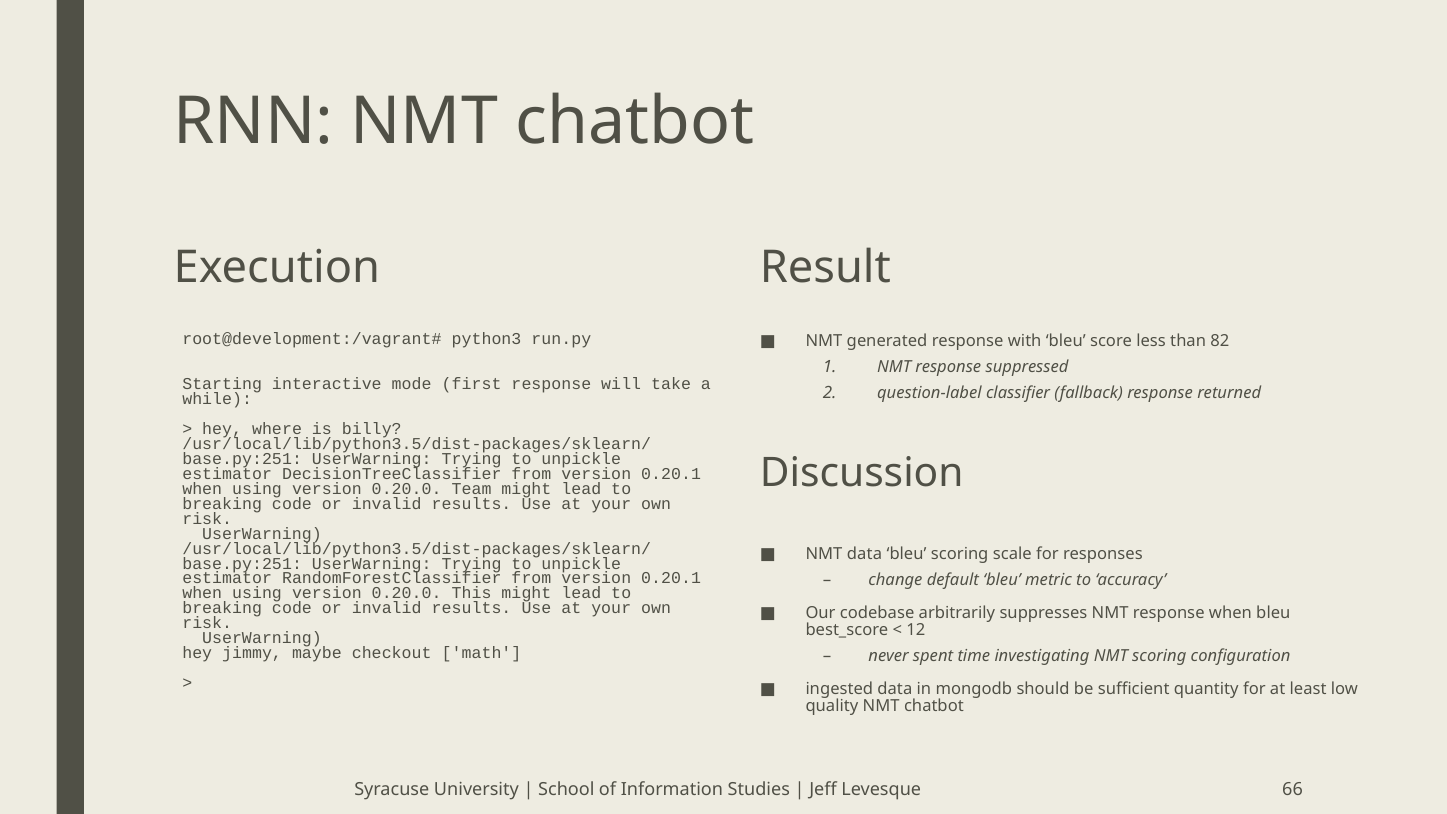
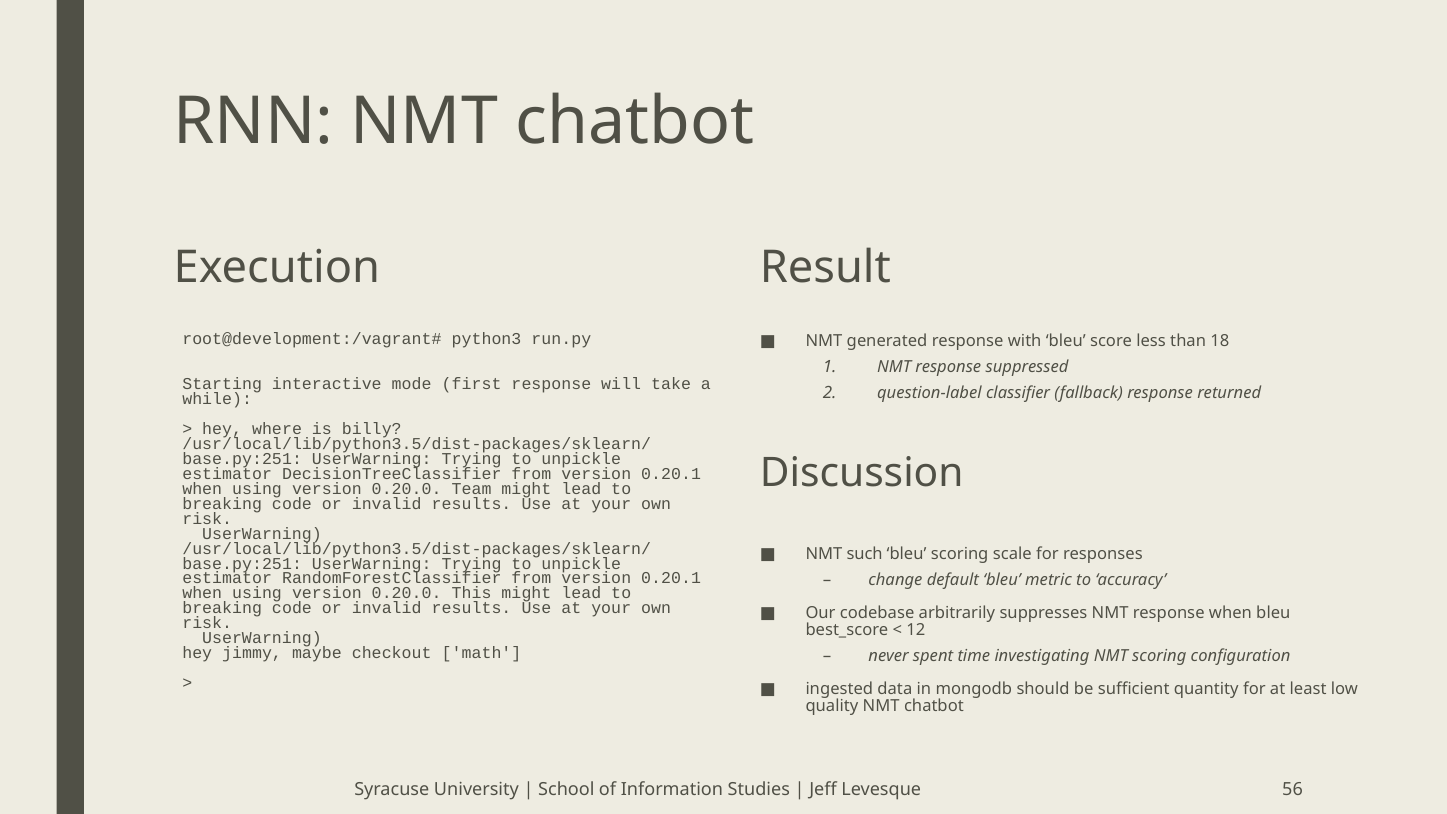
82: 82 -> 18 (1220, 341)
NMT data: data -> such (865, 554)
66: 66 -> 56 (1293, 790)
